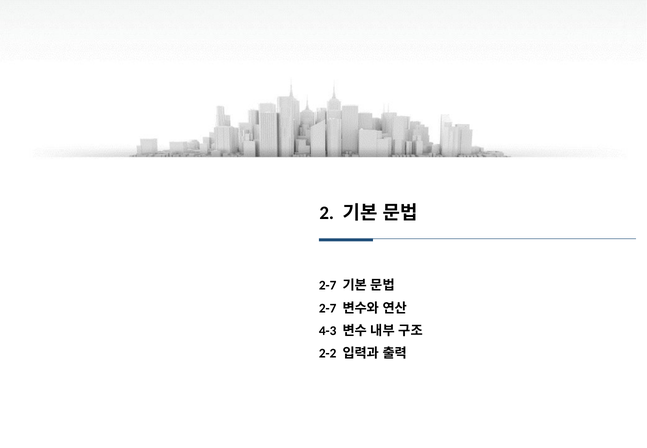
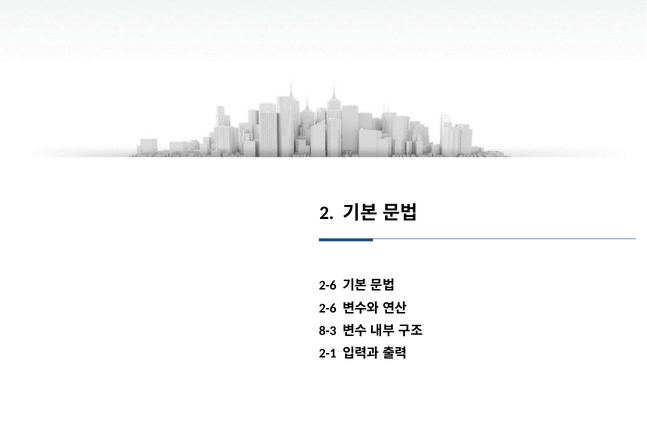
2-7: 2-7 -> 2-6 (328, 285)
2-7: 2-7 -> 2-6 (328, 308)
4-3: 4-3 -> 8-3 (328, 331)
2-2: 2-2 -> 2-1 (328, 353)
